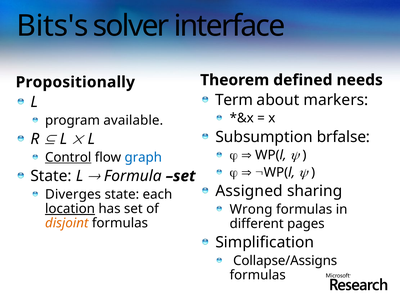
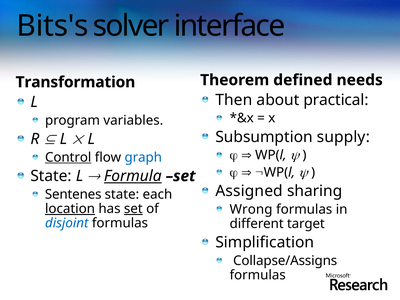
Propositionally: Propositionally -> Transformation (75, 82)
Term: Term -> Then (234, 100)
markers: markers -> practical (336, 100)
available: available -> variables (133, 120)
brfalse: brfalse -> supply (343, 137)
Formula underline: none -> present (133, 176)
Diverges: Diverges -> Sentenes (73, 194)
set underline: none -> present (133, 209)
disjoint colour: orange -> blue (67, 223)
pages: pages -> target (306, 224)
